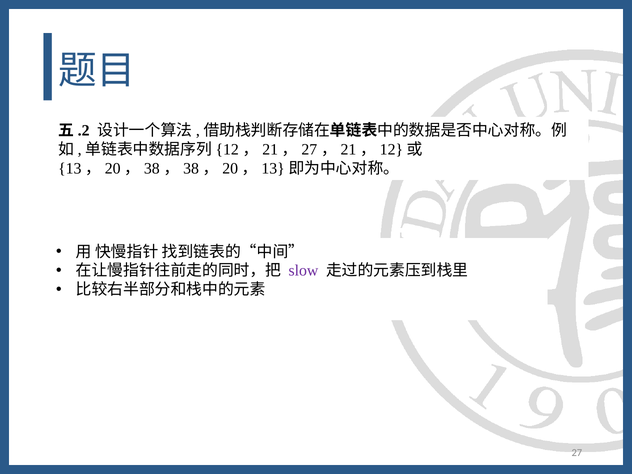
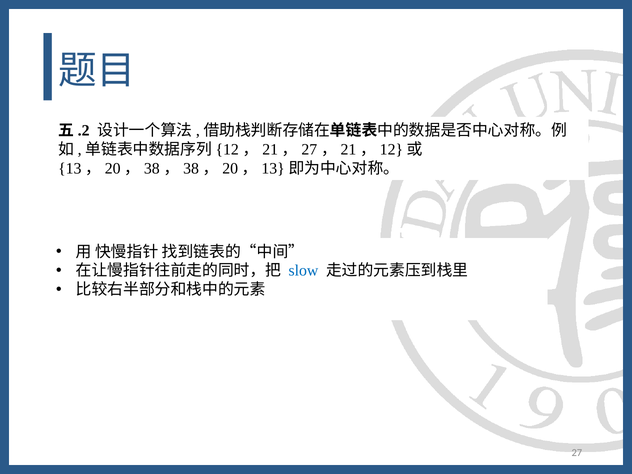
slow colour: purple -> blue (303, 271)
